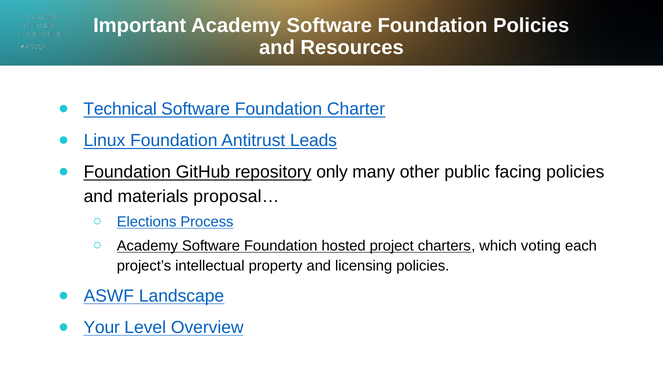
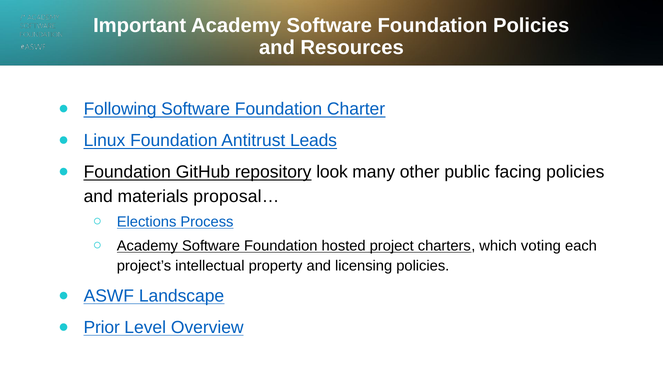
Technical: Technical -> Following (120, 109)
only: only -> look (332, 172)
Your: Your -> Prior (102, 327)
